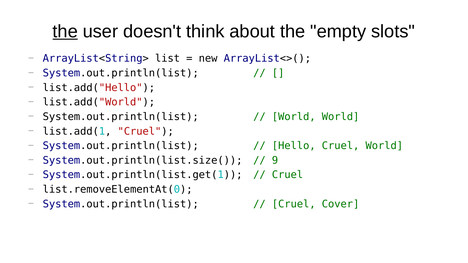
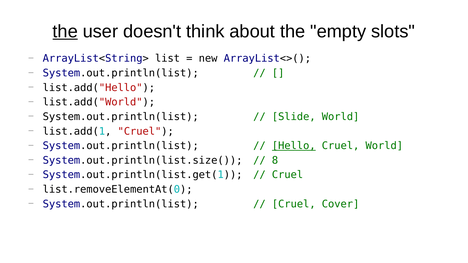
World: World -> Slide (294, 117)
Hello underline: none -> present (294, 146)
9: 9 -> 8 (275, 160)
